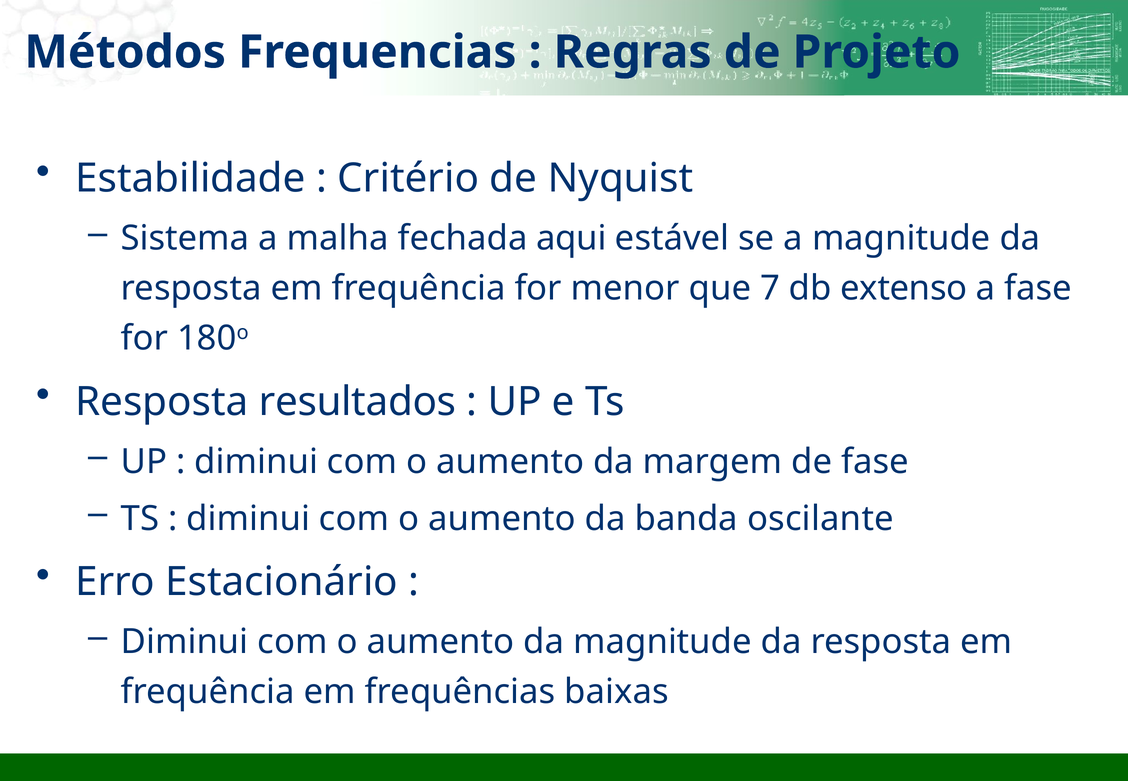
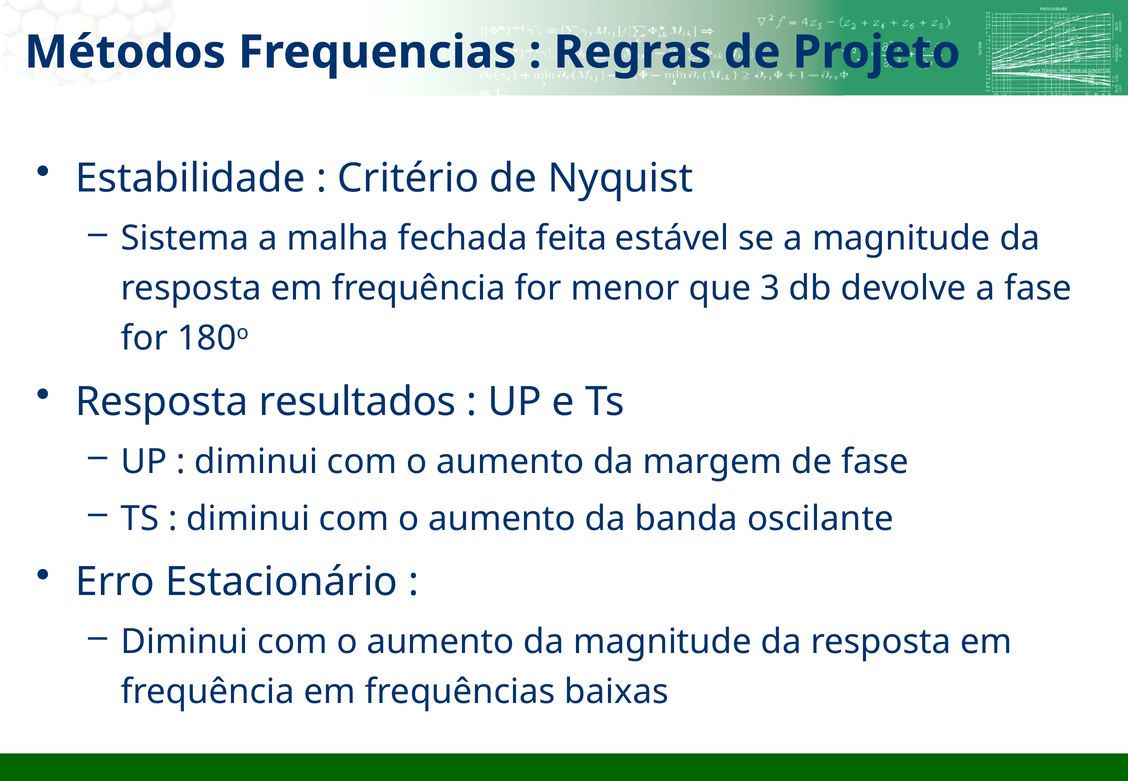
aqui: aqui -> feita (571, 238)
7: 7 -> 3 (770, 288)
extenso: extenso -> devolve (904, 288)
